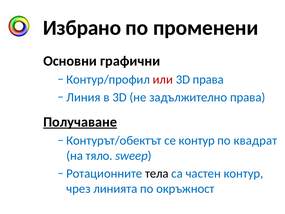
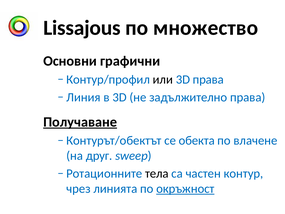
Избрано: Избрано -> Lissajous (82, 28)
променени: променени -> множество (206, 28)
или colour: red -> black (163, 79)
се контур: контур -> обекта (197, 140)
квадрат: квадрат -> влачене (255, 140)
тяло: тяло -> друг (99, 156)
окръжност underline: none -> present (185, 189)
